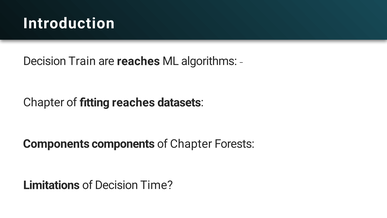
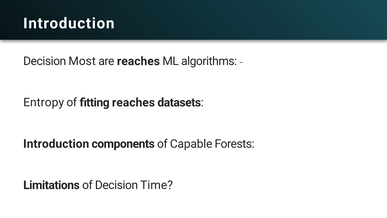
Train: Train -> Most (82, 61)
Chapter: Chapter -> Entropy (44, 102)
Components: Components -> Introduction (56, 144)
of Chapter: Chapter -> Capable (191, 144)
